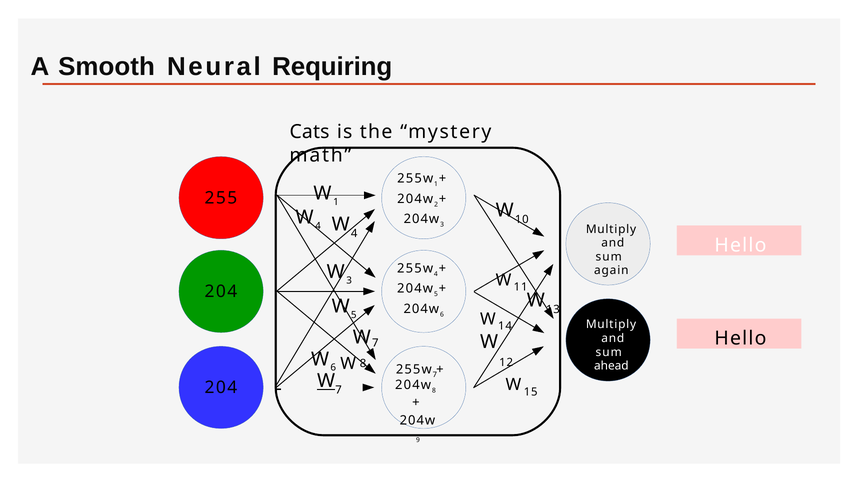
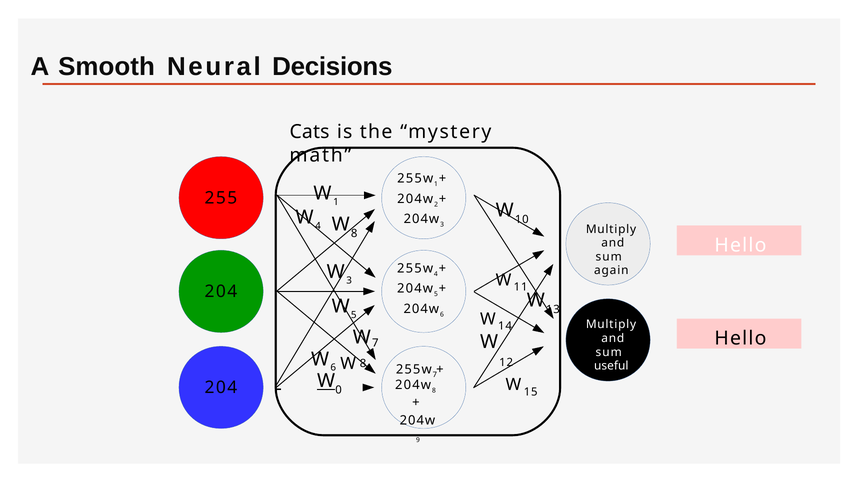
Requiring: Requiring -> Decisions (332, 67)
4: 4 -> 8 (354, 234)
ahead: ahead -> useful (611, 366)
W 7: 7 -> 0 (339, 390)
